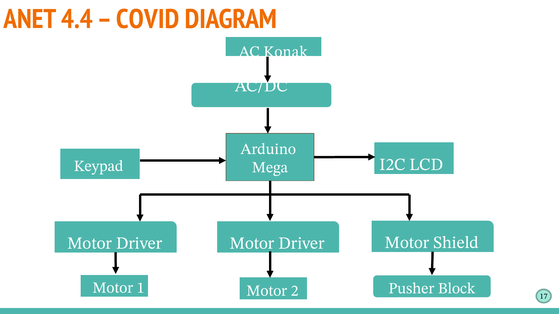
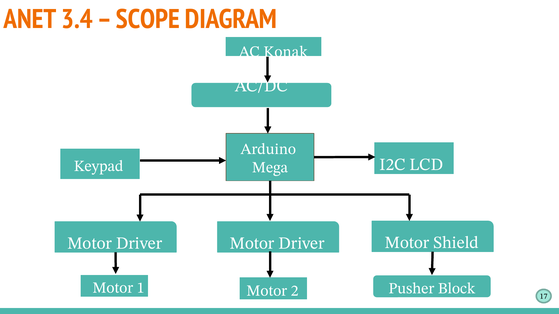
4.4: 4.4 -> 3.4 (77, 19)
COVID: COVID -> SCOPE (148, 19)
